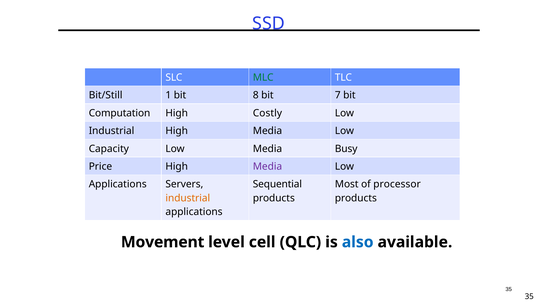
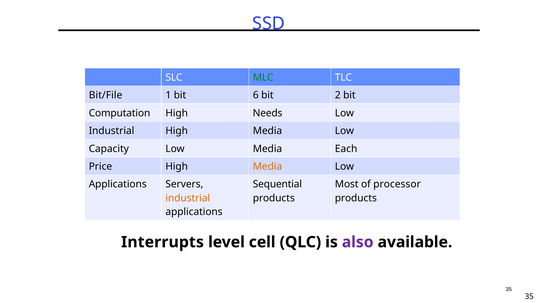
Bit/Still: Bit/Still -> Bit/File (106, 95)
8: 8 -> 6 (256, 95)
7: 7 -> 2 (338, 95)
Costly: Costly -> Needs (268, 113)
Busy: Busy -> Each (346, 149)
Media colour: purple -> orange (267, 166)
Movement: Movement -> Interrupts (162, 242)
also colour: blue -> purple (358, 242)
